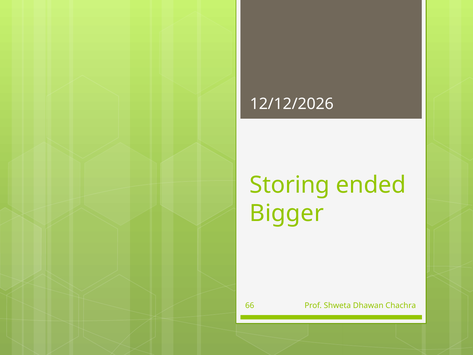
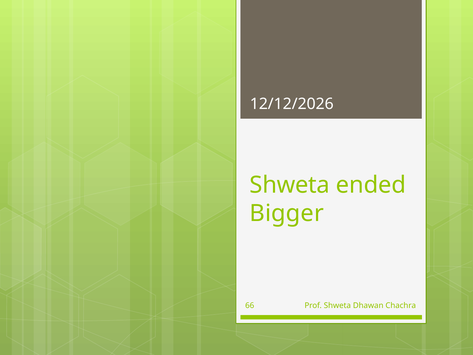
Storing: Storing -> Shweta (290, 185)
